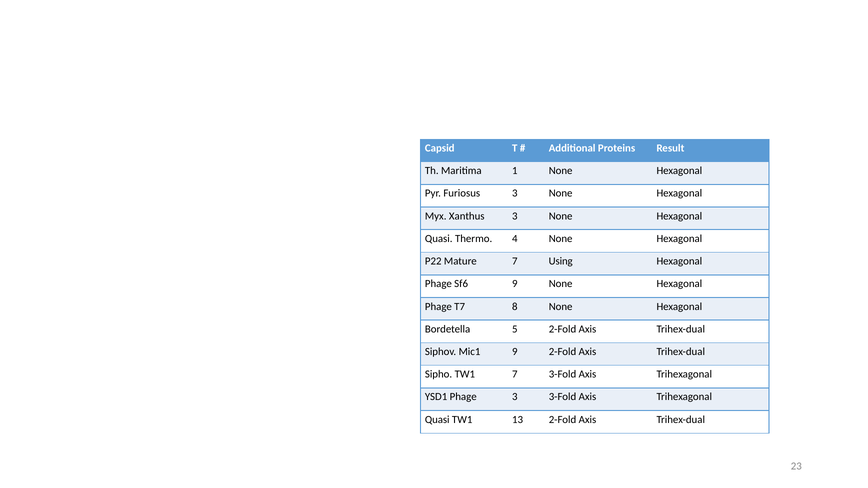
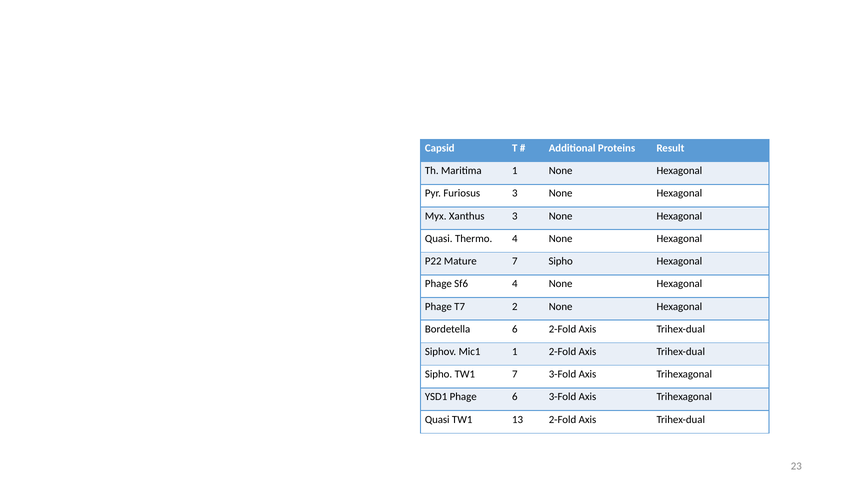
7 Using: Using -> Sipho (561, 261)
Sf6 9: 9 -> 4 (515, 284)
8: 8 -> 2 (515, 307)
Bordetella 5: 5 -> 6 (515, 329)
Mic1 9: 9 -> 1 (515, 352)
Phage 3: 3 -> 6 (515, 397)
